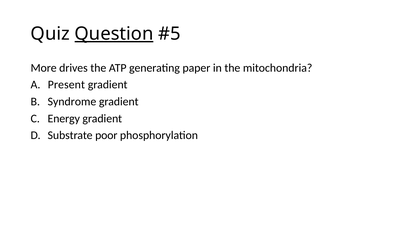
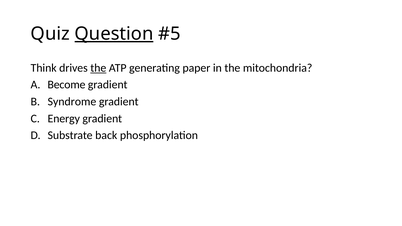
More: More -> Think (44, 68)
the underline: none -> present (98, 68)
Present: Present -> Become (66, 85)
poor: poor -> back (106, 135)
